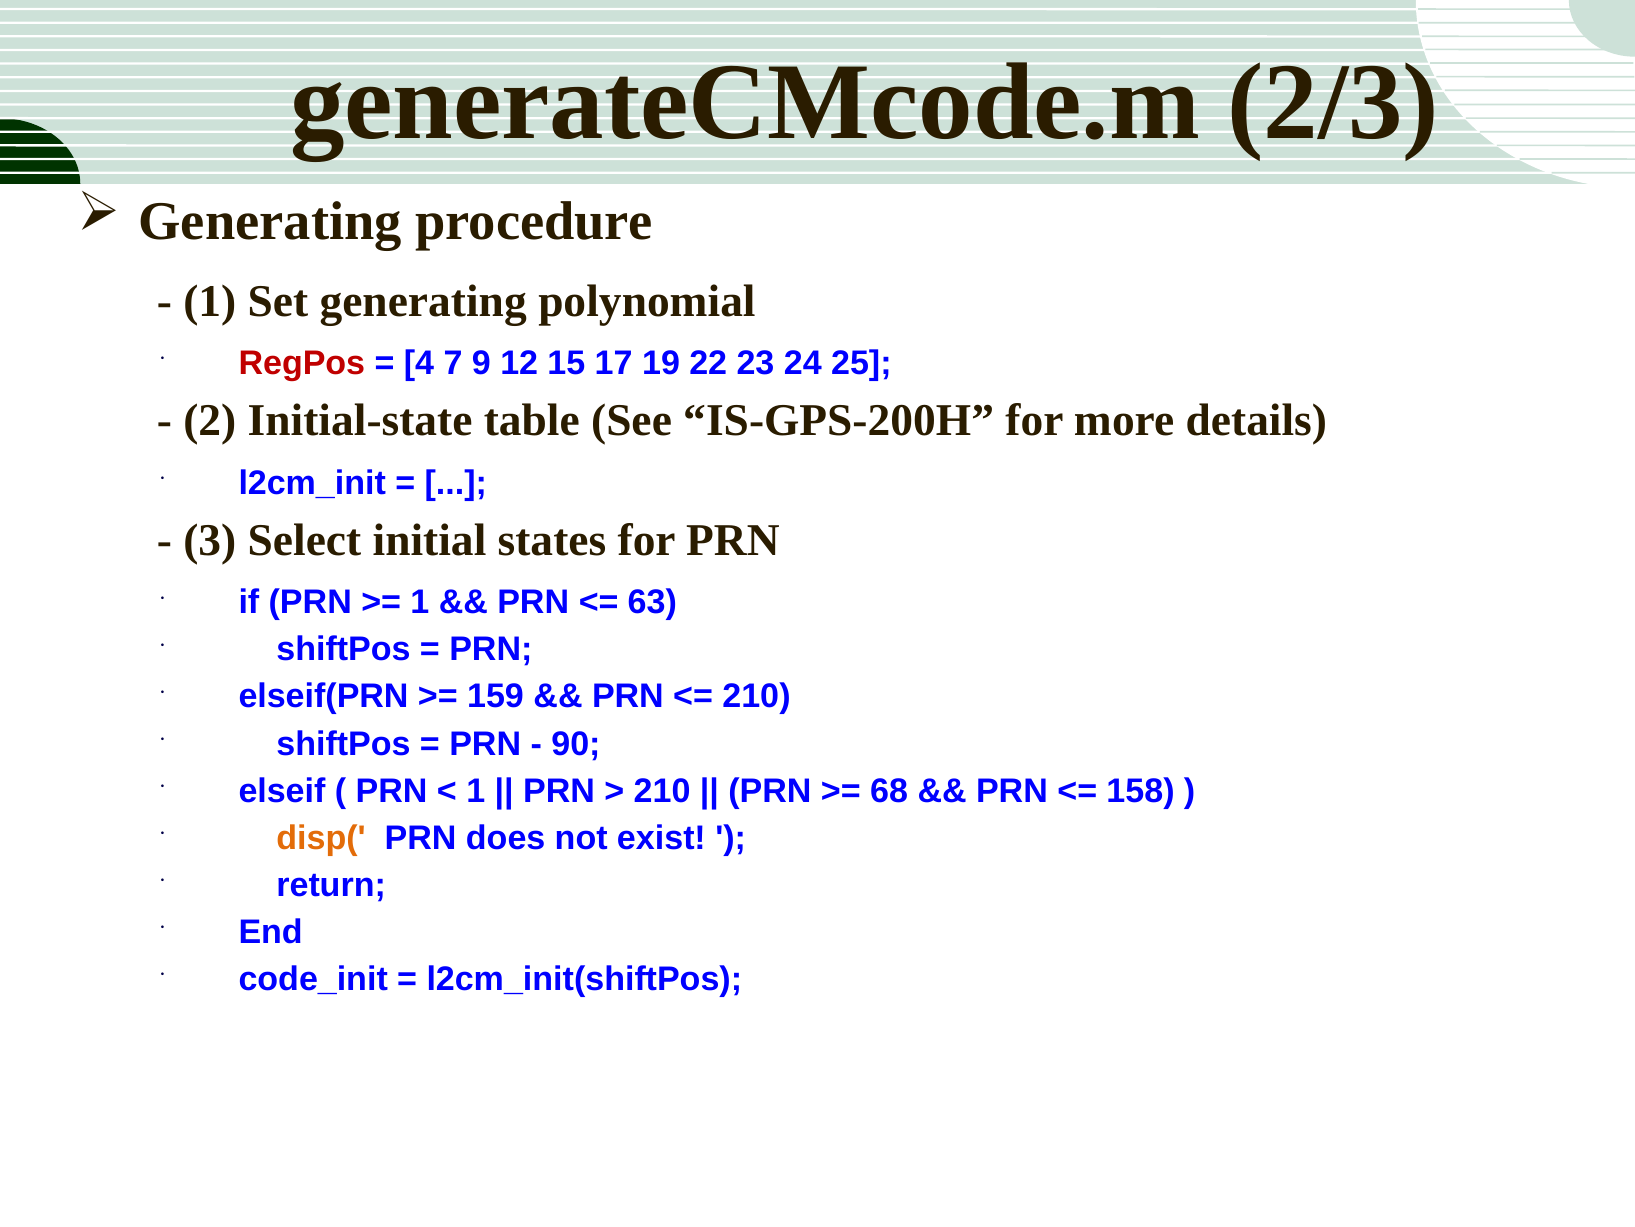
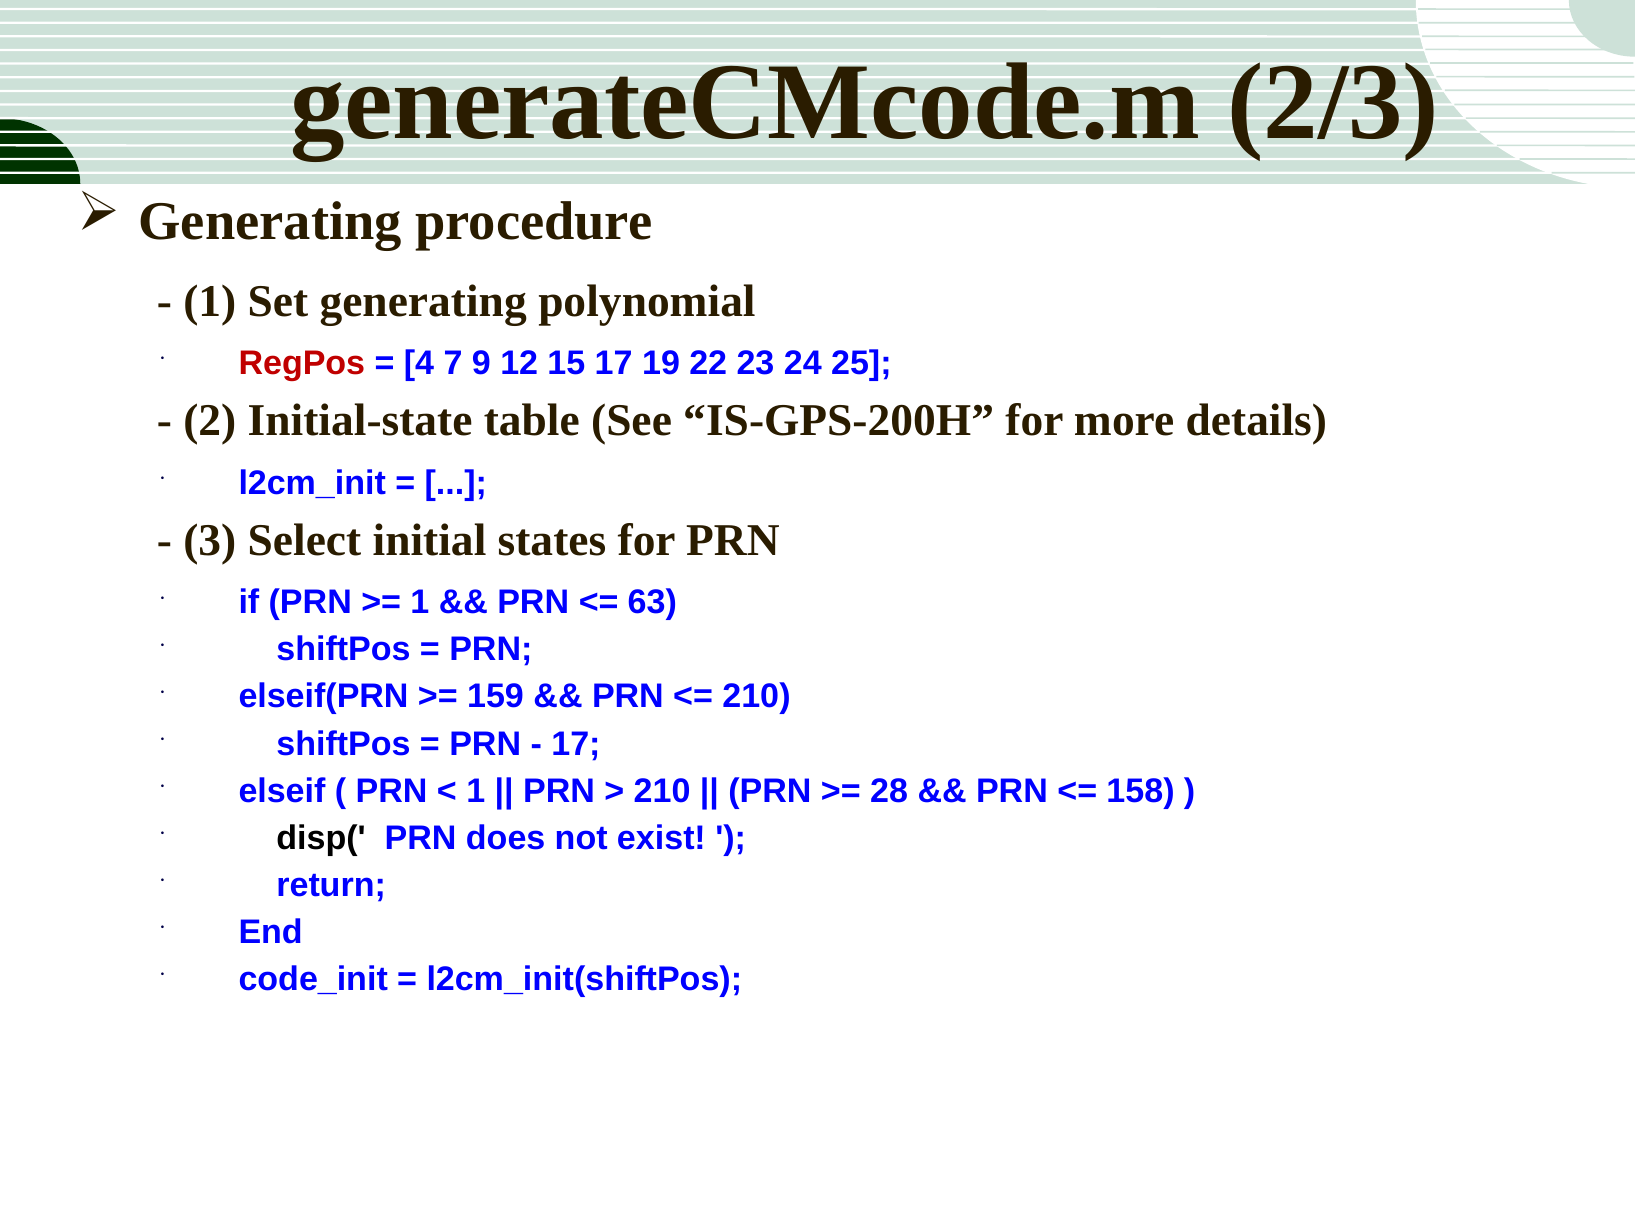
90: 90 -> 17 (576, 743)
68: 68 -> 28 (889, 790)
disp( colour: orange -> black (321, 837)
